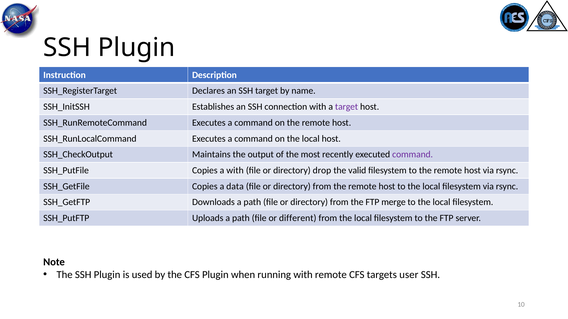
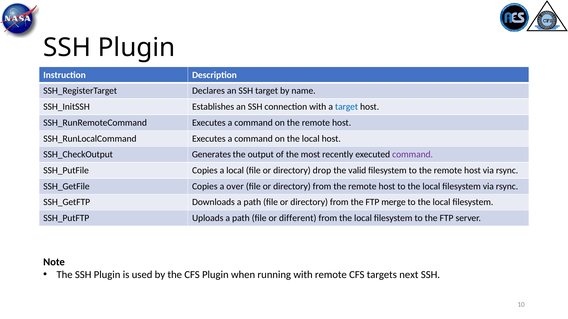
target colour: purple -> blue (347, 107)
Maintains: Maintains -> Generates (211, 155)
a with: with -> local (235, 171)
data: data -> over (235, 187)
user: user -> next (409, 275)
